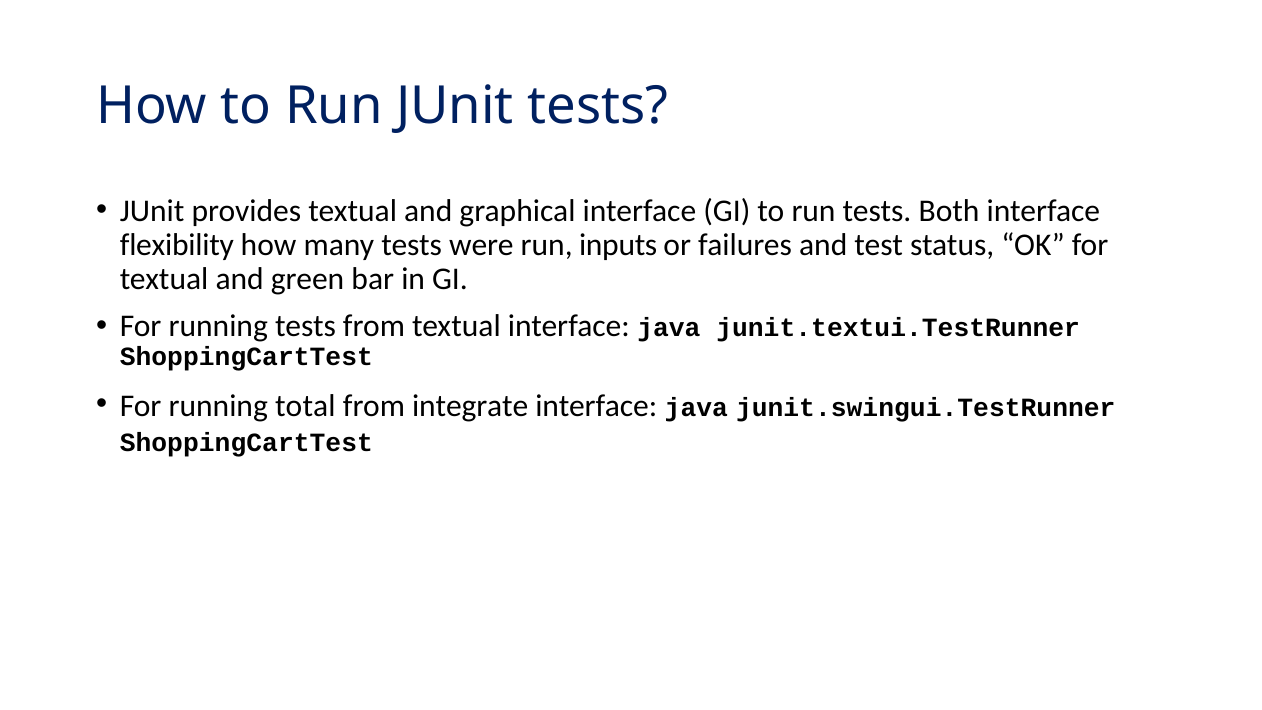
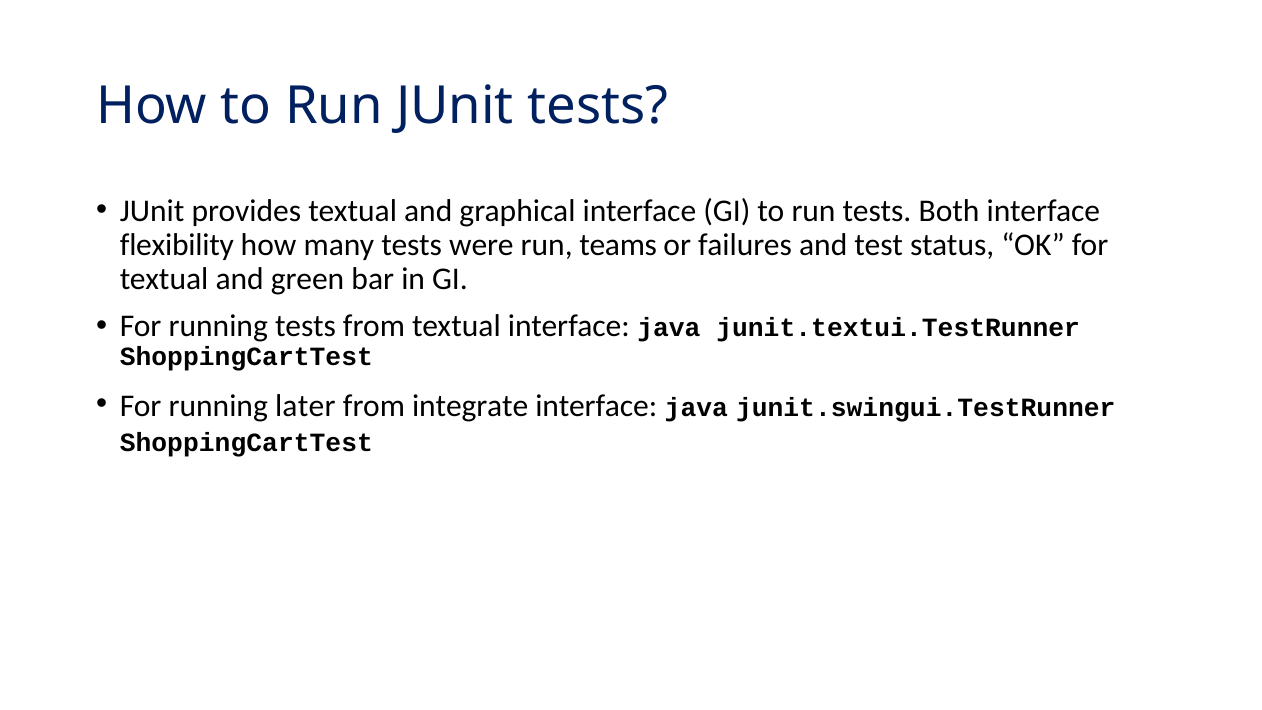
inputs: inputs -> teams (618, 245)
total: total -> later (305, 406)
